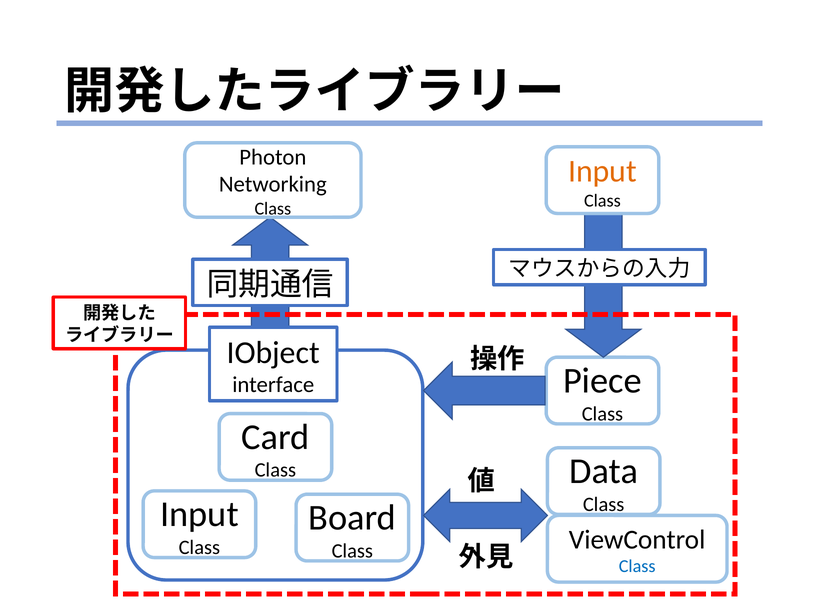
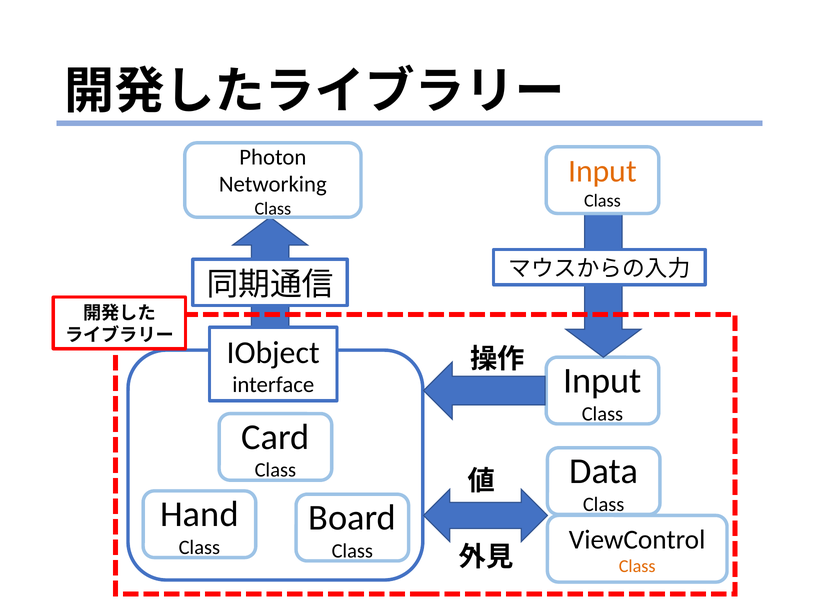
Piece: Piece -> Input (602, 381)
Input: Input -> Hand (199, 515)
Class colour: blue -> orange (637, 567)
